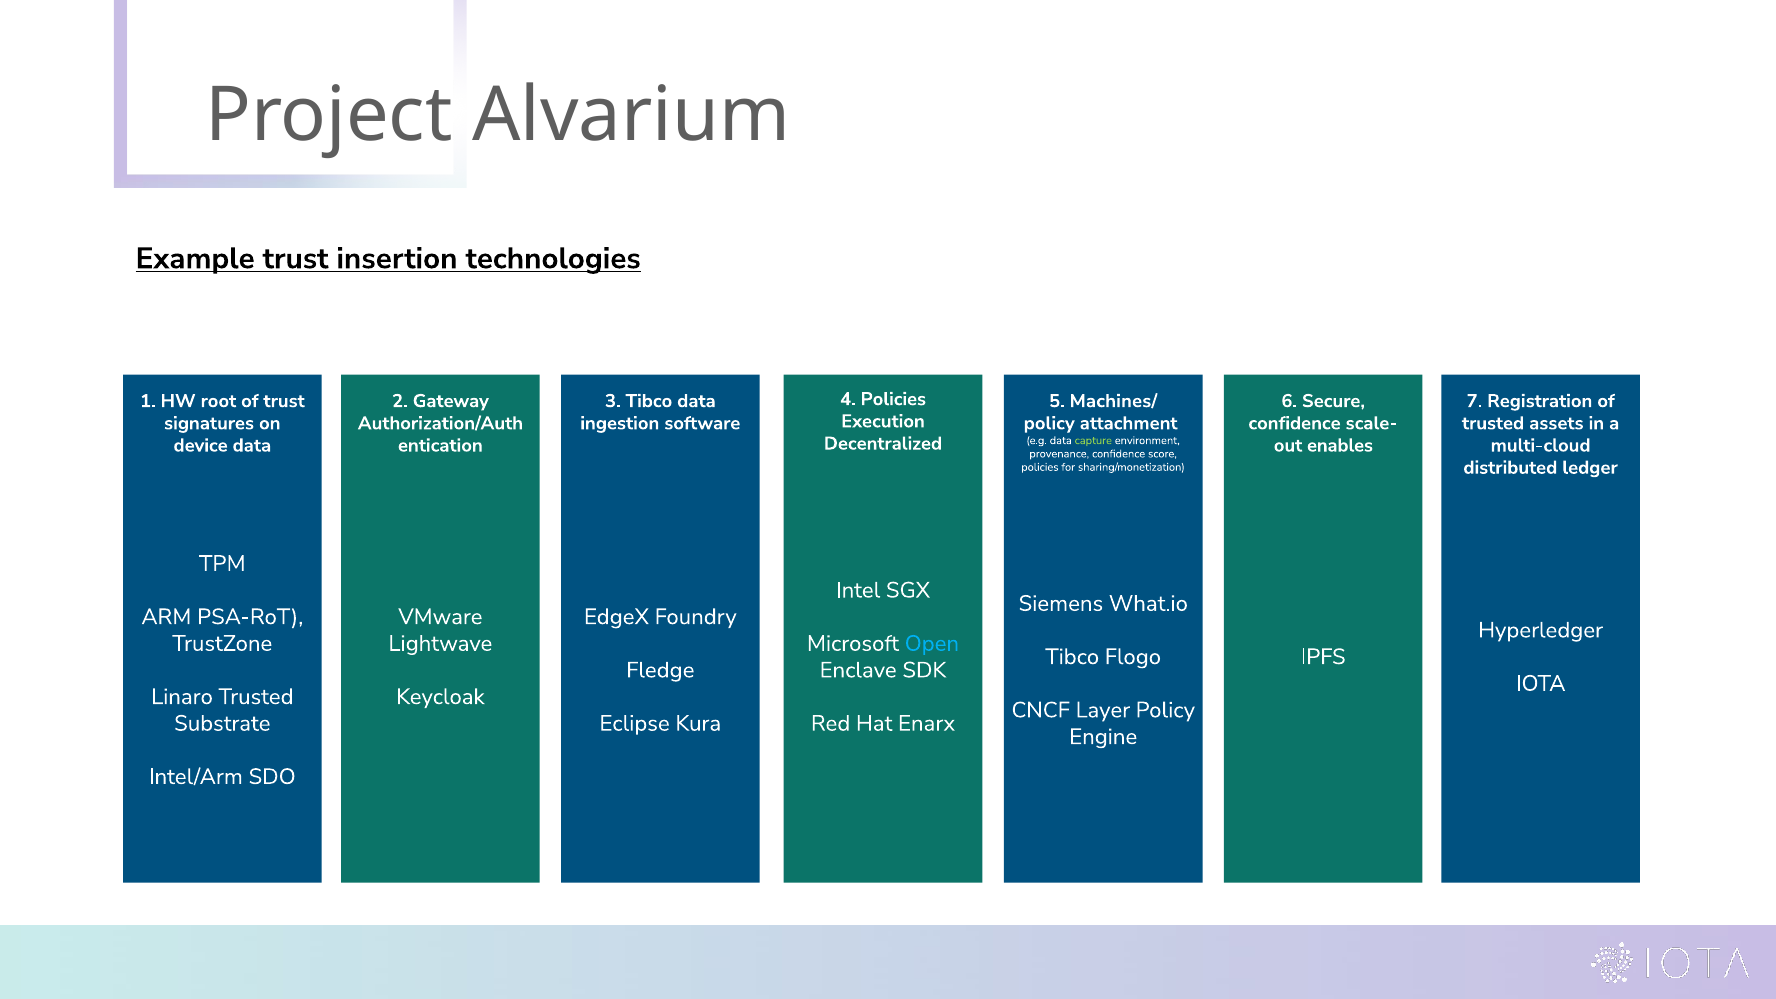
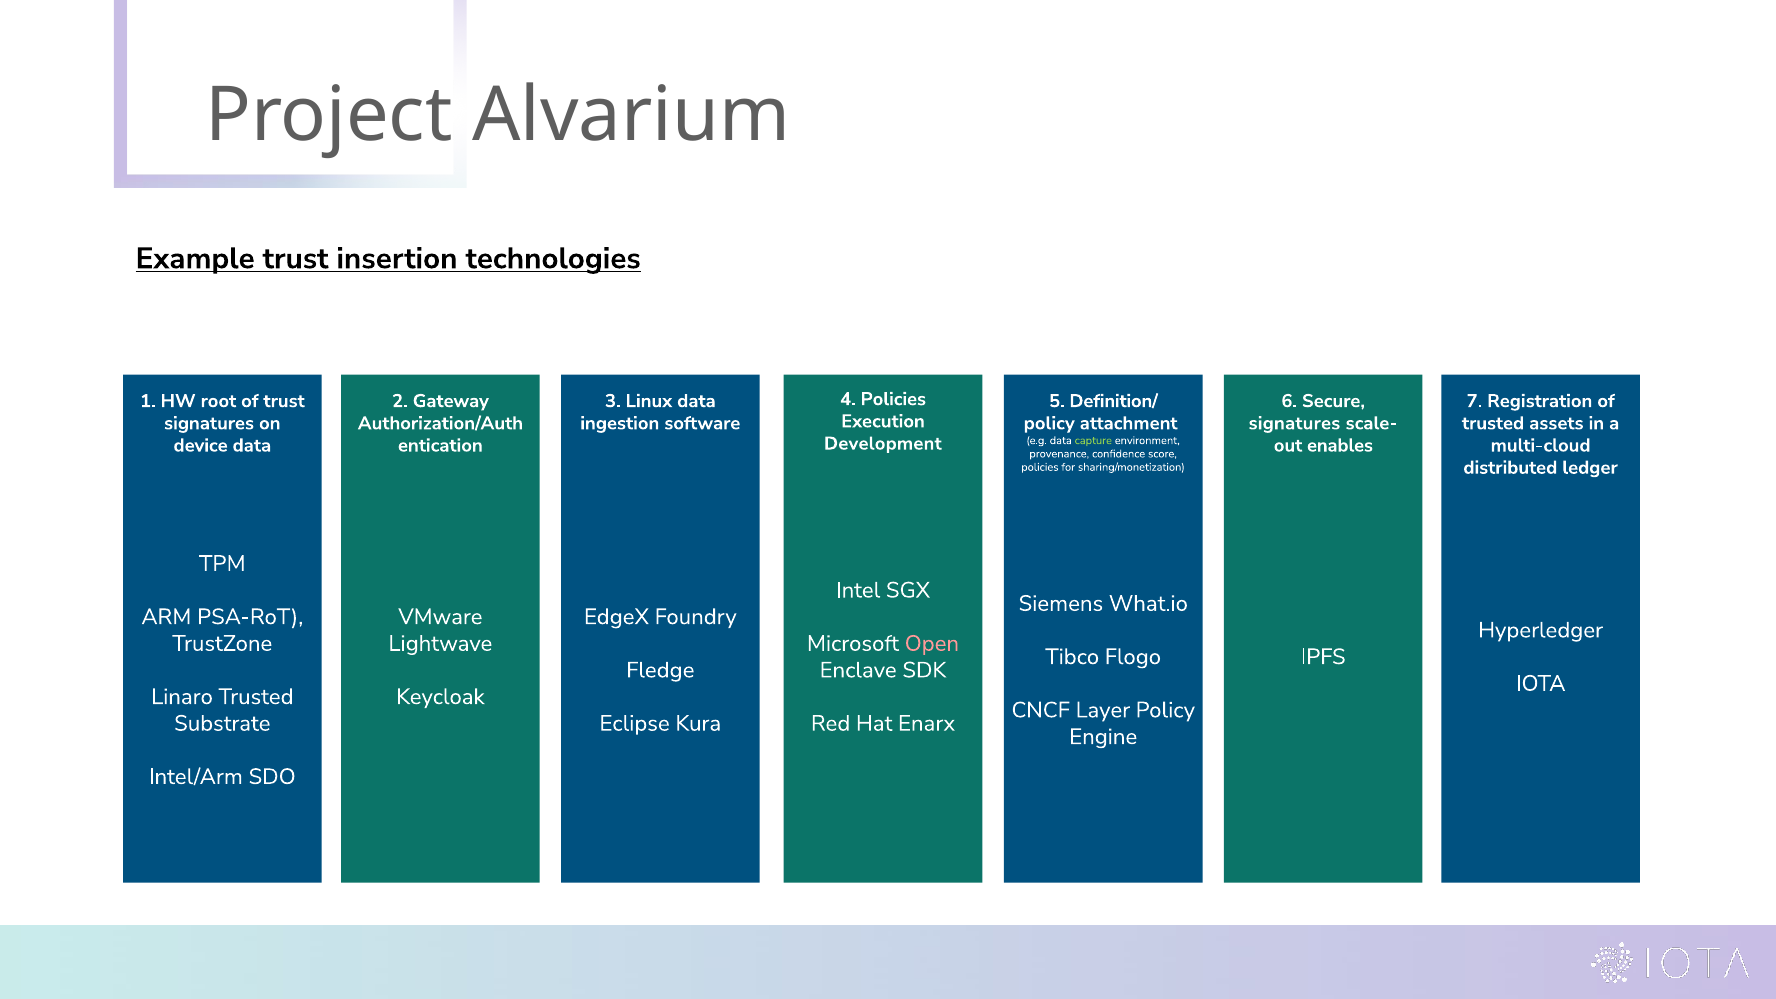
3 Tibco: Tibco -> Linux (649, 401)
Machines/: Machines/ -> Definition/ (1114, 401)
confidence: confidence -> signatures (1294, 423)
Decentralized: Decentralized -> Development (883, 443)
Open colour: light blue -> pink (932, 643)
